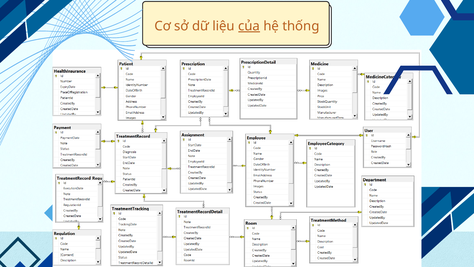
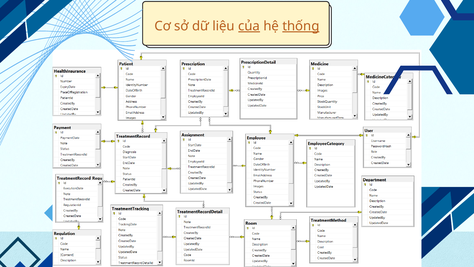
thống underline: none -> present (301, 26)
